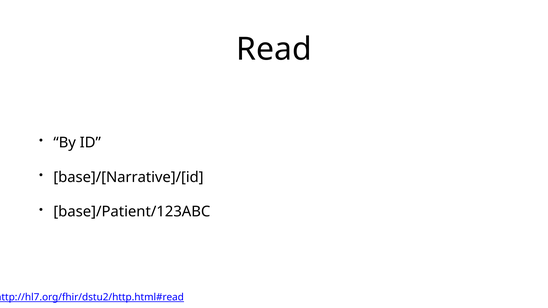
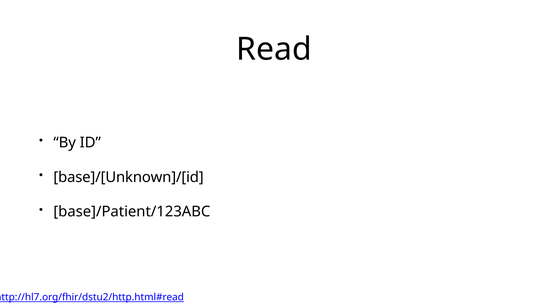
base]/[Narrative]/[id: base]/[Narrative]/[id -> base]/[Unknown]/[id (129, 177)
